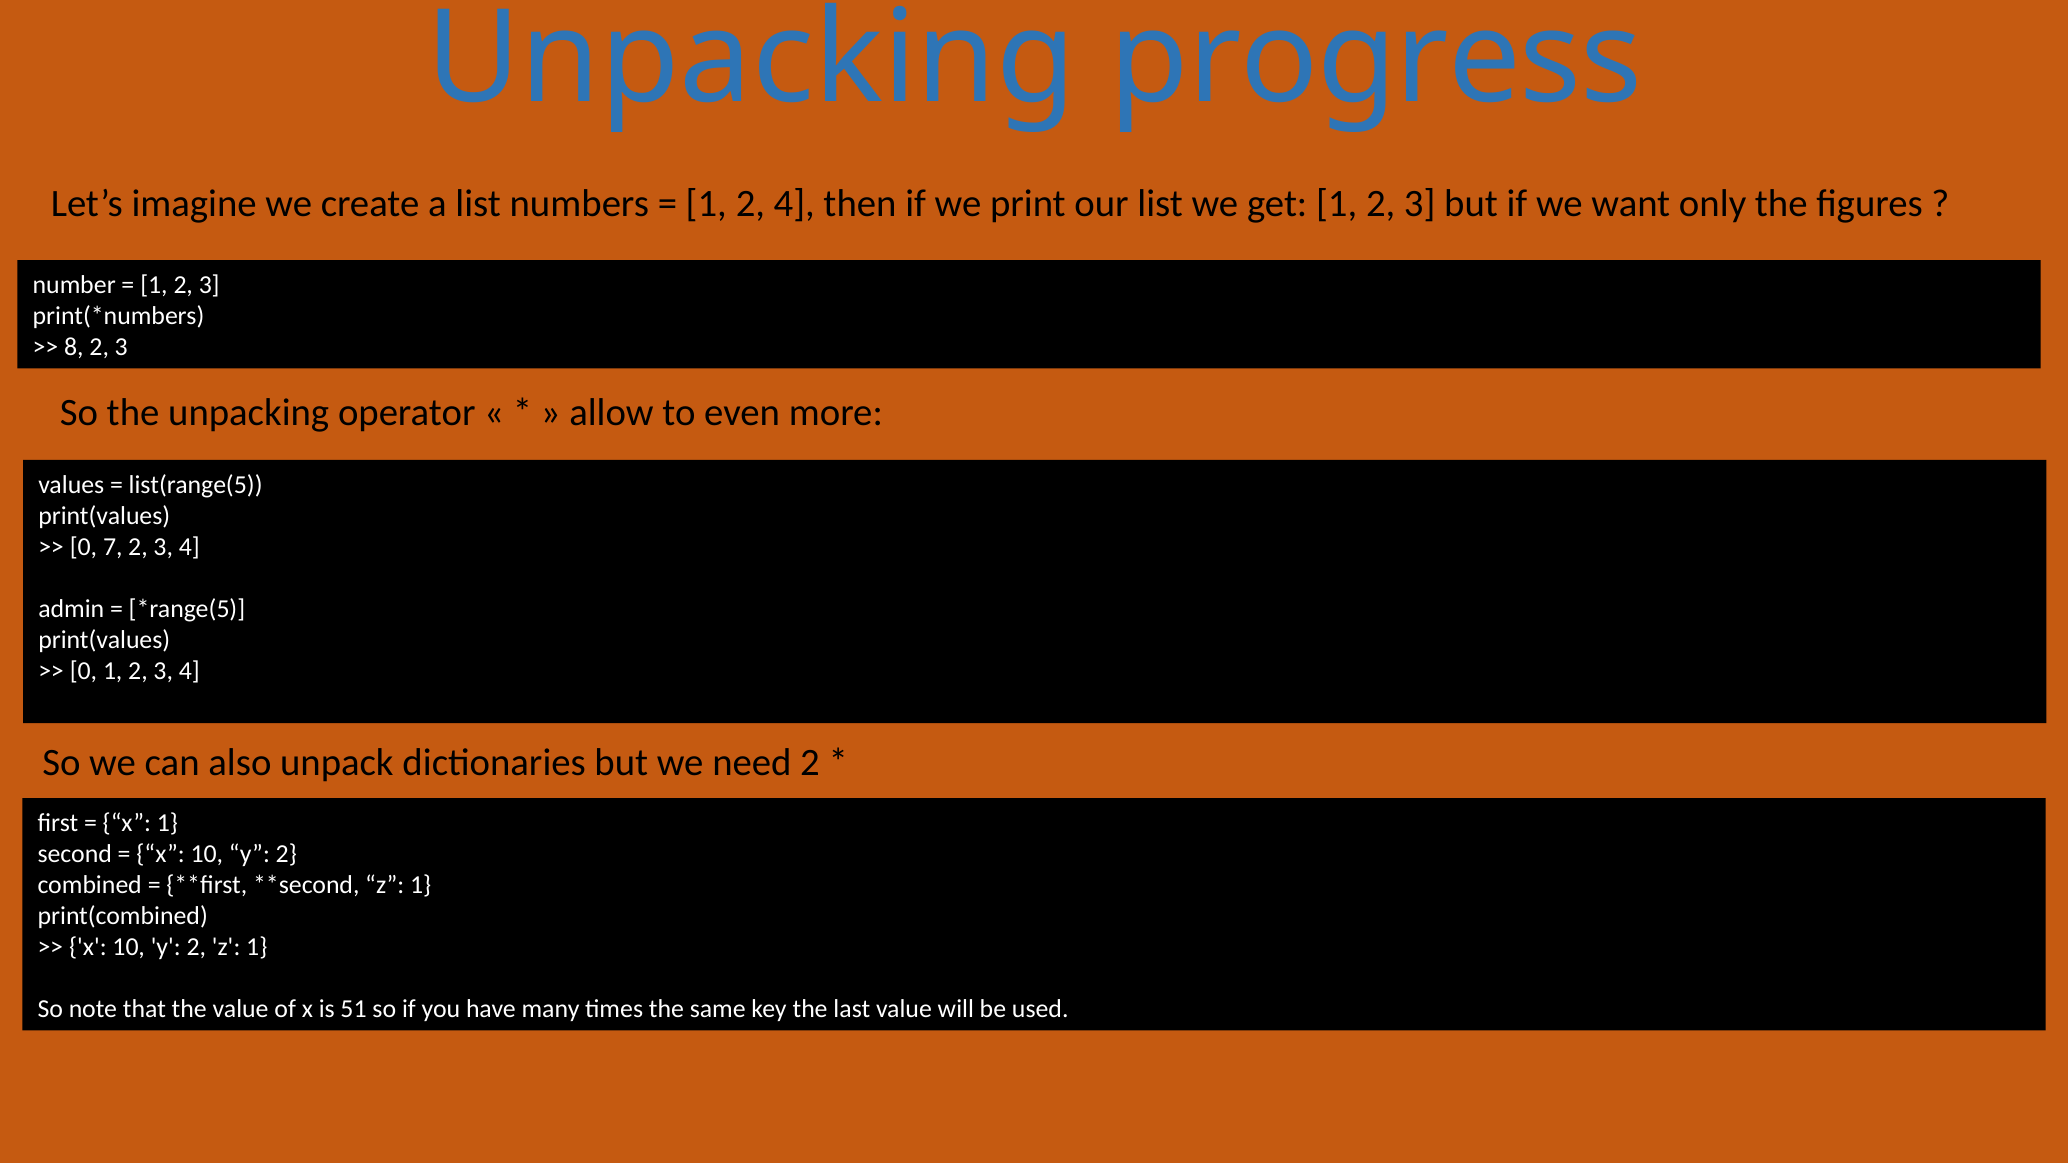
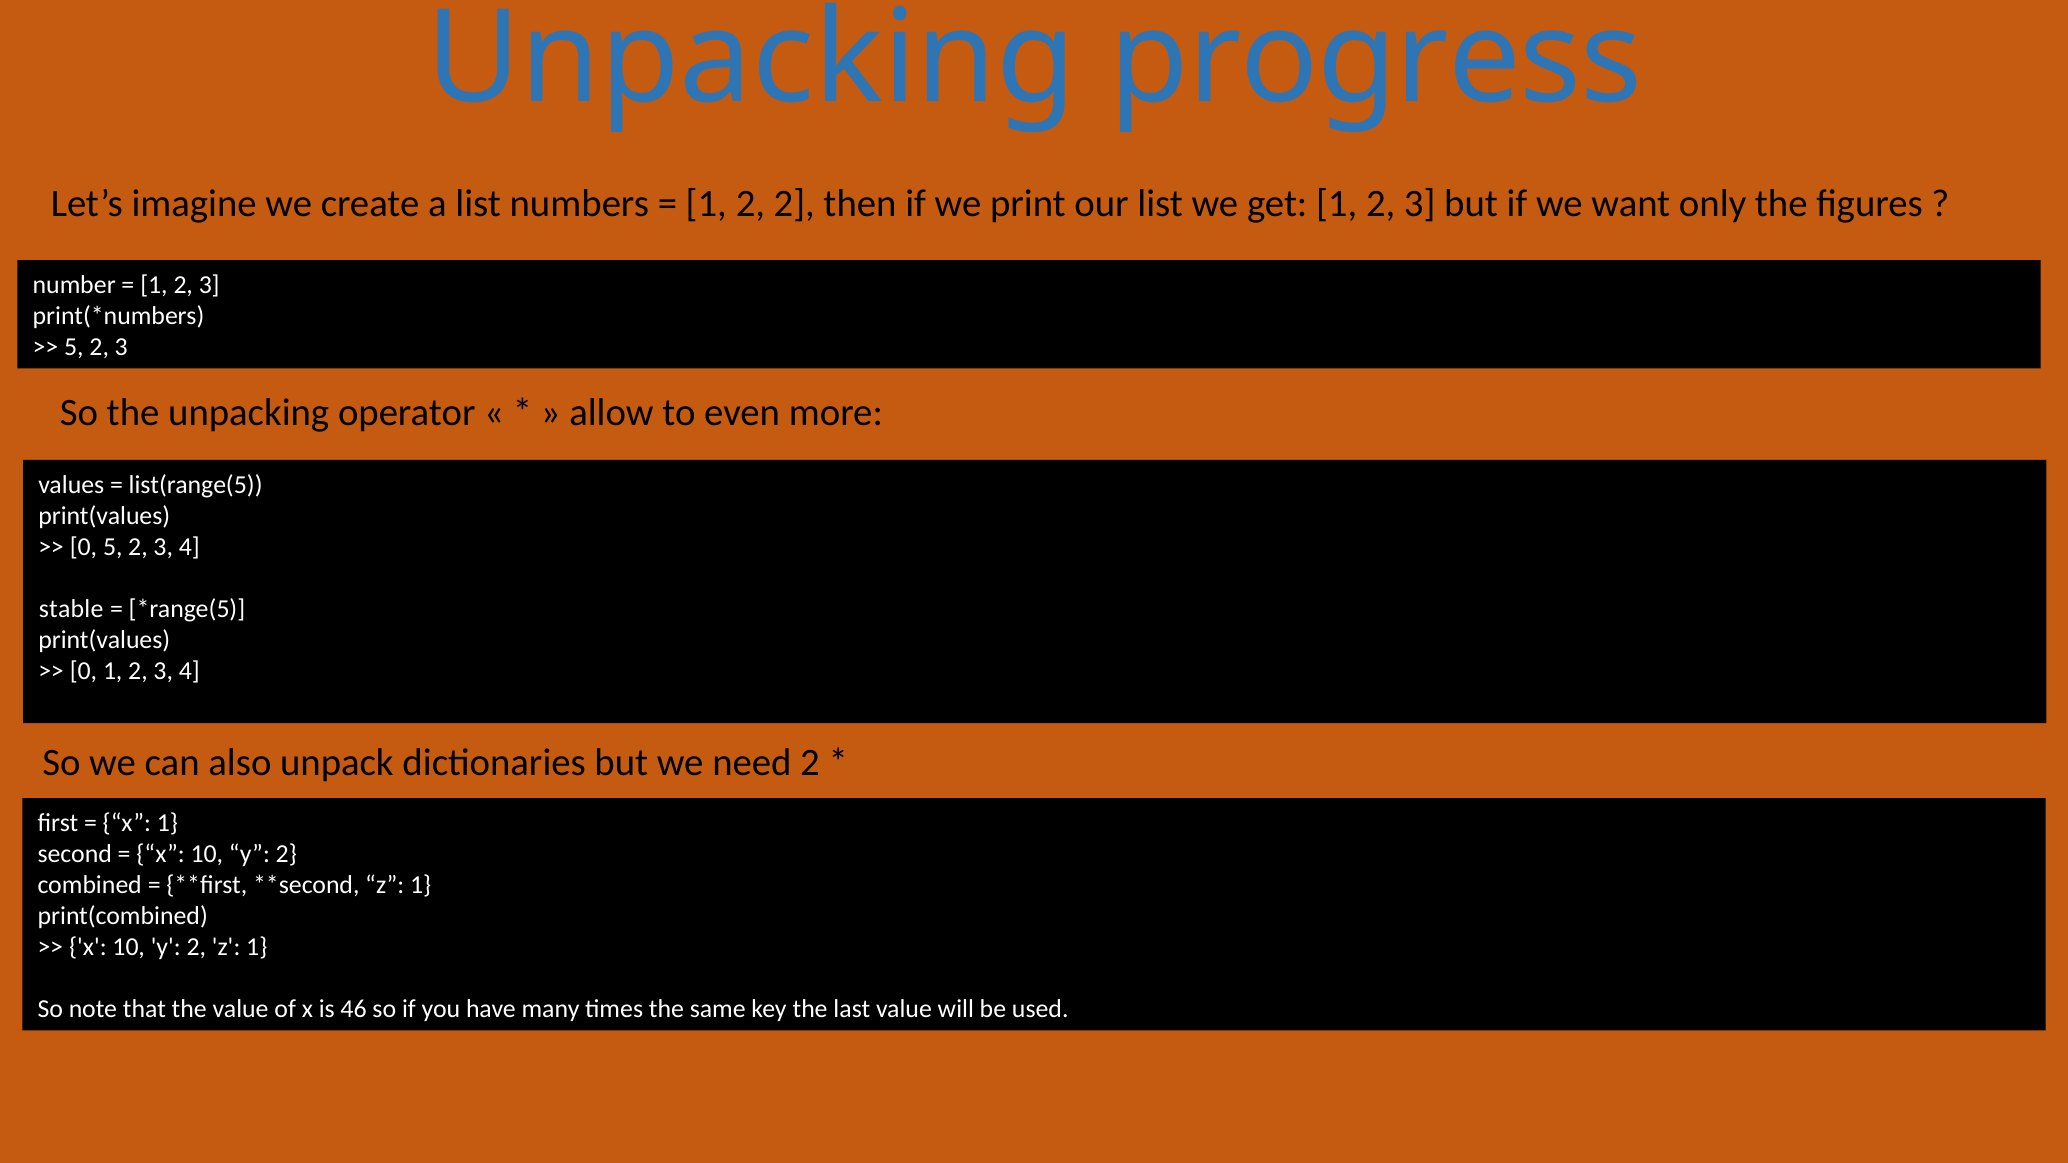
2 4: 4 -> 2 (794, 204)
8: 8 -> 5 (74, 347)
0 7: 7 -> 5 (113, 547)
admin: admin -> stable (71, 609)
51: 51 -> 46 (354, 1009)
